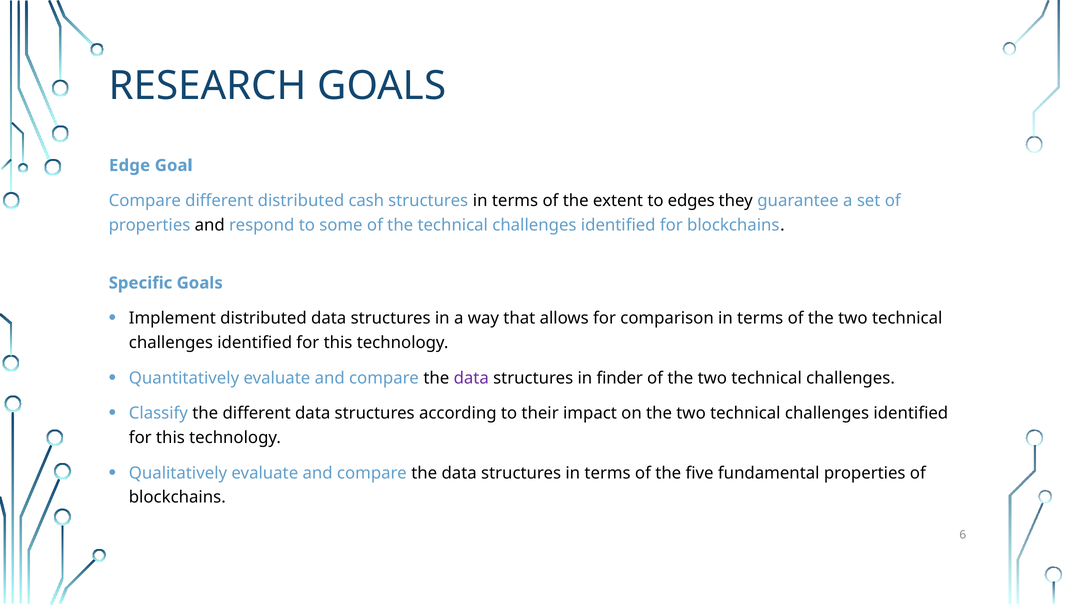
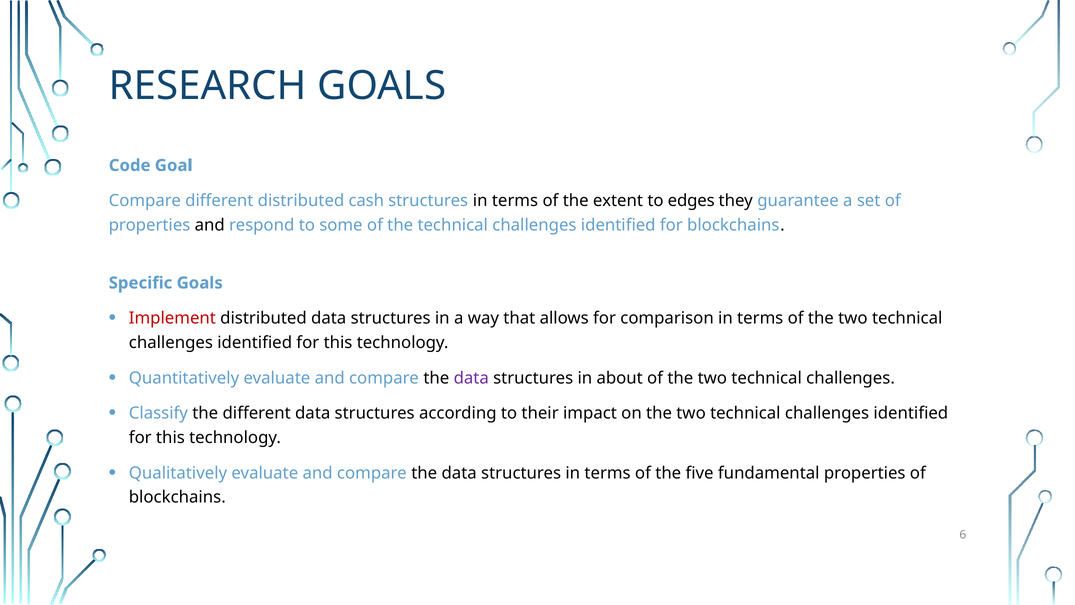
Edge: Edge -> Code (130, 165)
Implement colour: black -> red (172, 318)
finder: finder -> about (620, 378)
